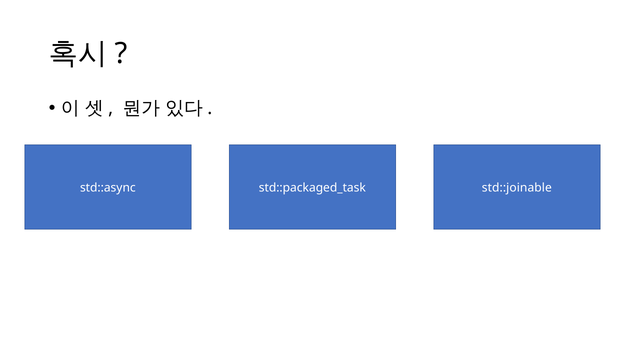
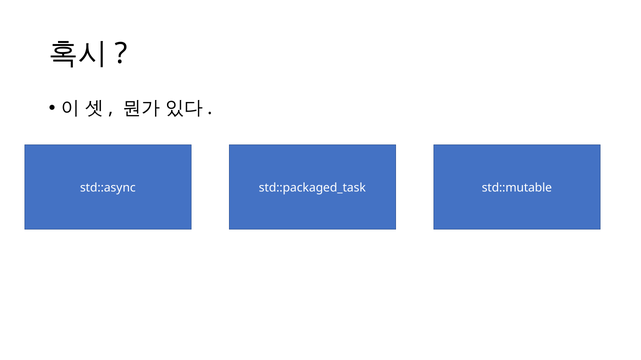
std::joinable: std::joinable -> std::mutable (517, 188)
